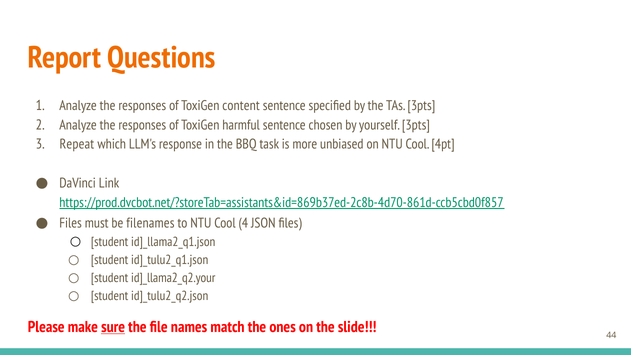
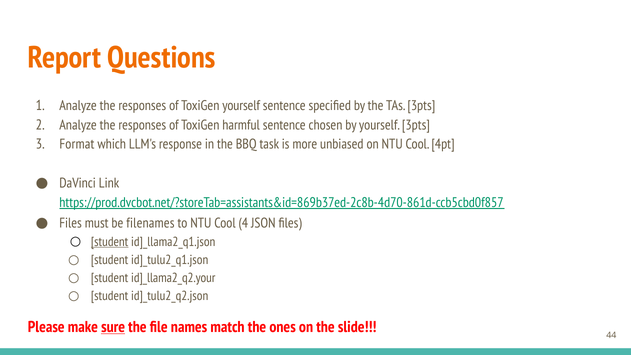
ToxiGen content: content -> yourself (241, 106)
Repeat: Repeat -> Format (77, 144)
student underline: none -> present (110, 242)
